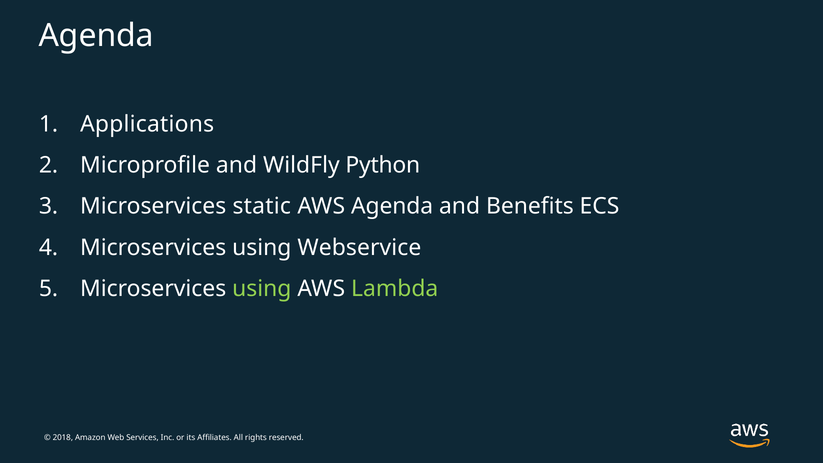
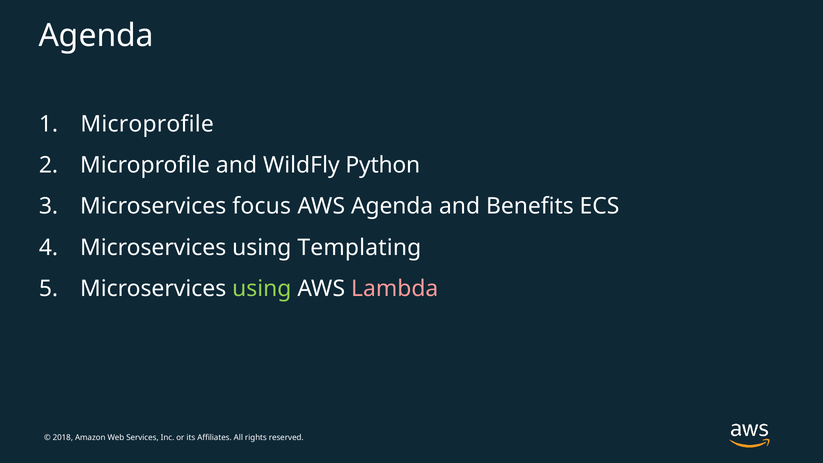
Applications: Applications -> Microprofile (147, 124)
static: static -> focus (262, 206)
Webservice: Webservice -> Templating (359, 247)
Lambda colour: light green -> pink (395, 289)
